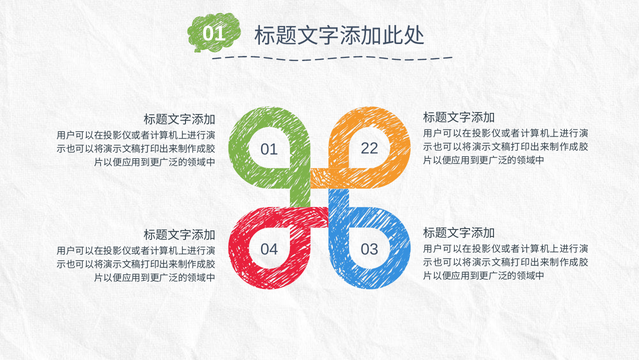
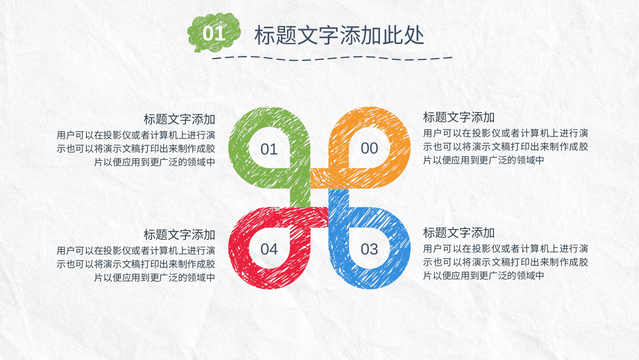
22: 22 -> 00 (370, 148)
